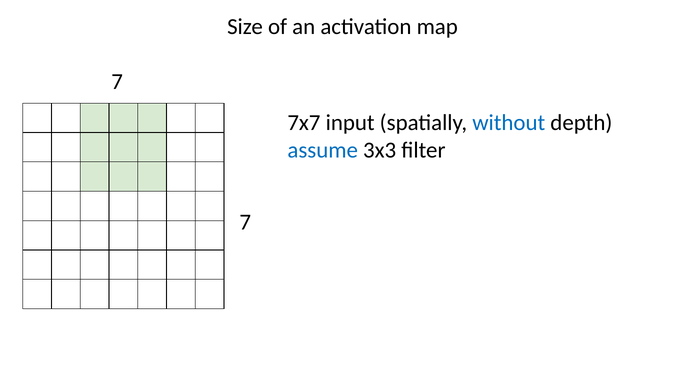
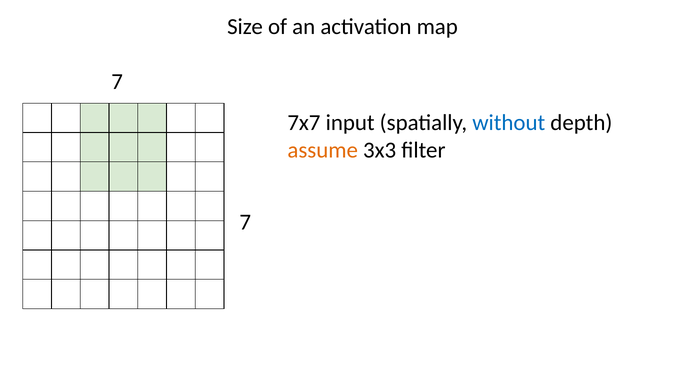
assume colour: blue -> orange (323, 150)
